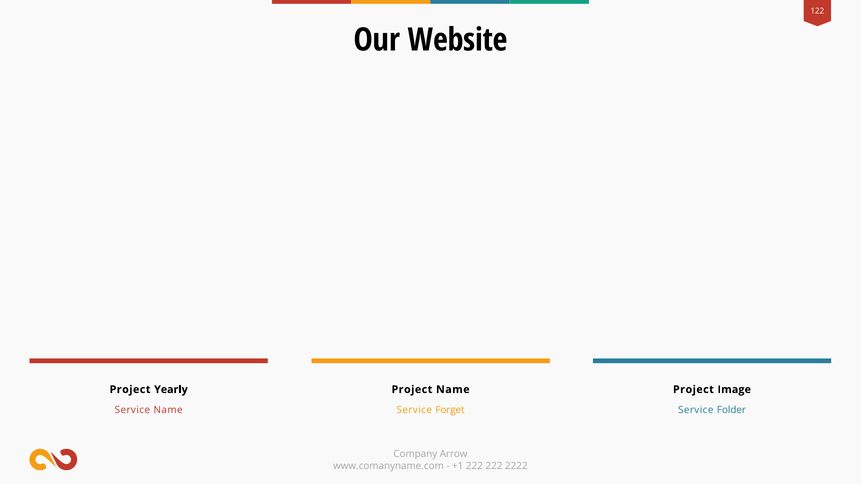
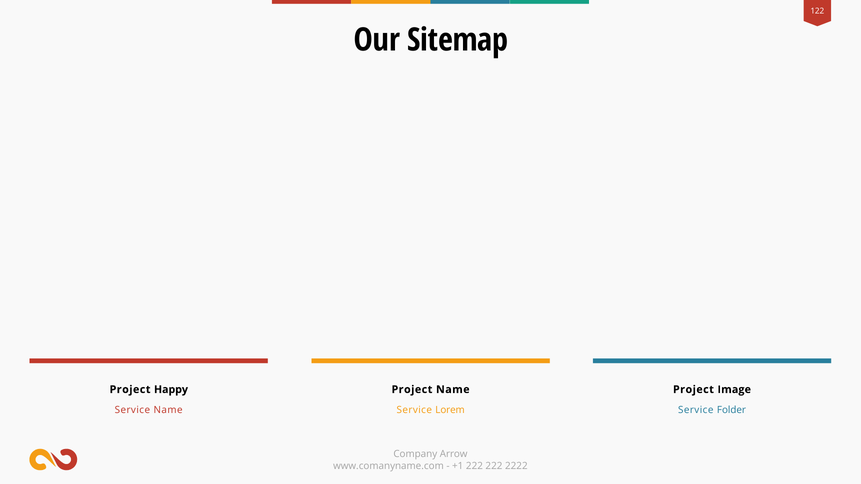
Website: Website -> Sitemap (458, 40)
Yearly: Yearly -> Happy (171, 390)
Forget: Forget -> Lorem (450, 410)
